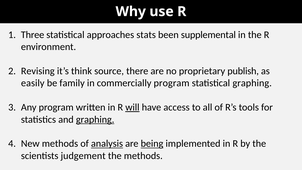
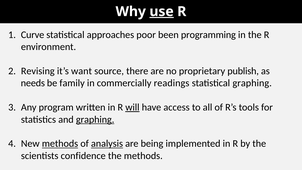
use underline: none -> present (162, 12)
Three: Three -> Curve (33, 35)
stats: stats -> poor (146, 35)
supplemental: supplemental -> programming (208, 35)
think: think -> want (82, 71)
easily: easily -> needs (33, 83)
commercially program: program -> readings (172, 83)
methods underline: none -> present (60, 144)
being underline: present -> none (152, 144)
judgement: judgement -> confidence (83, 156)
